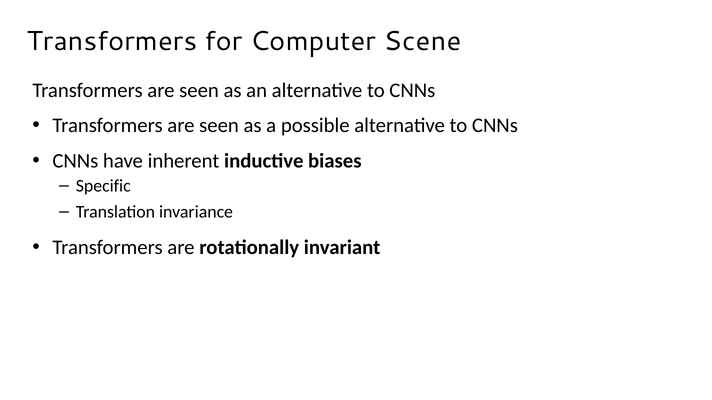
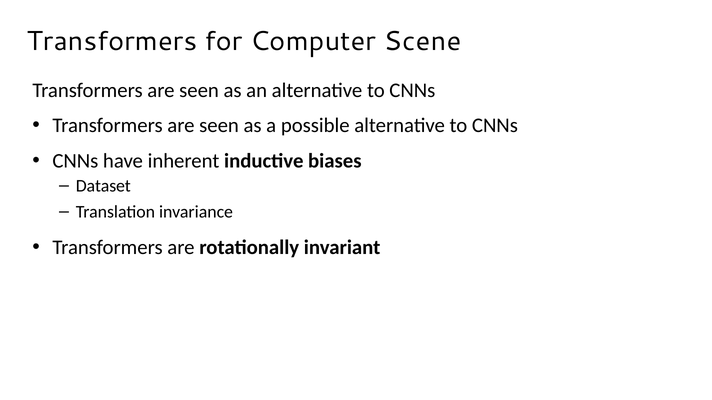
Specific: Specific -> Dataset (103, 186)
